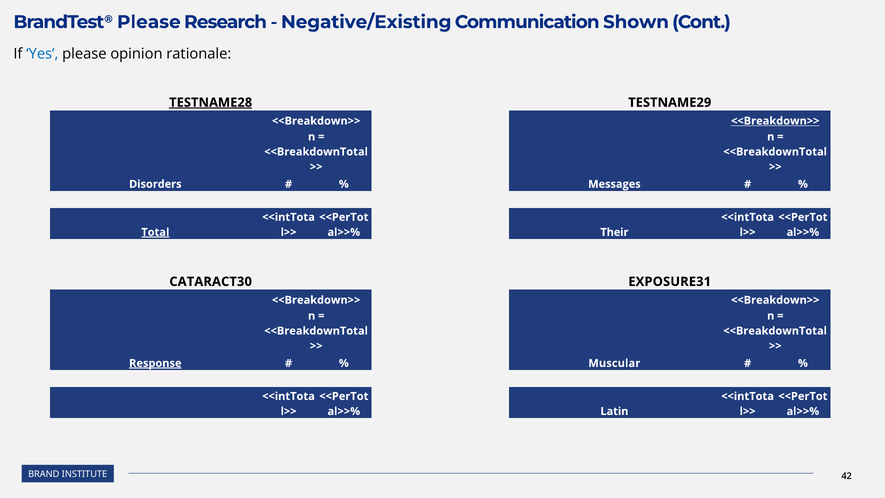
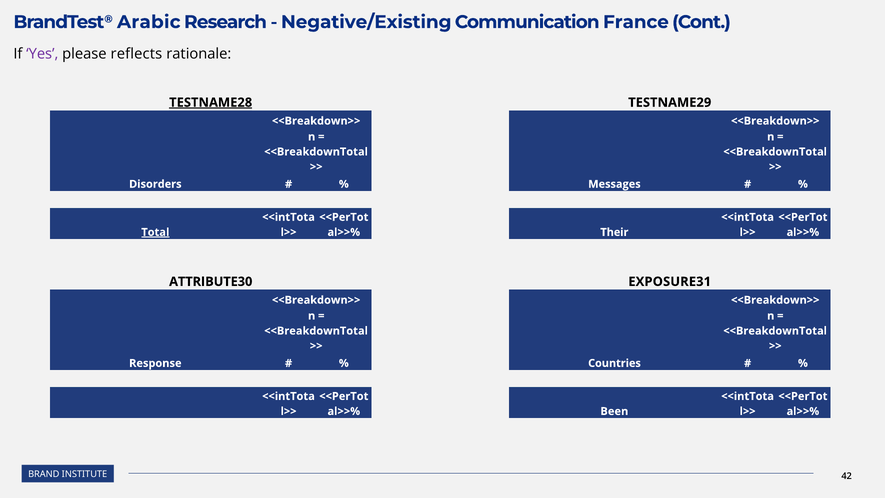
BrandTest® Please: Please -> Arabic (149, 22)
Shown: Shown -> France (636, 22)
Yes colour: blue -> purple (42, 54)
opinion: opinion -> reflects (136, 54)
<<Breakdown>> underline: present -> none (775, 121)
CATARACT30: CATARACT30 -> ATTRIBUTE30 (211, 282)
Response underline: present -> none (155, 363)
Muscular: Muscular -> Countries (614, 363)
Latin: Latin -> Been (614, 411)
